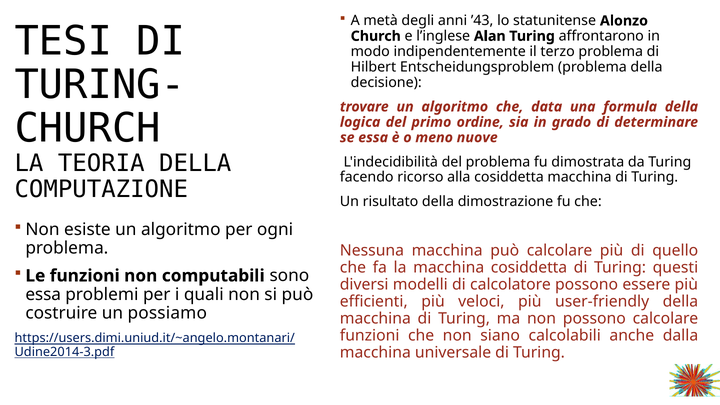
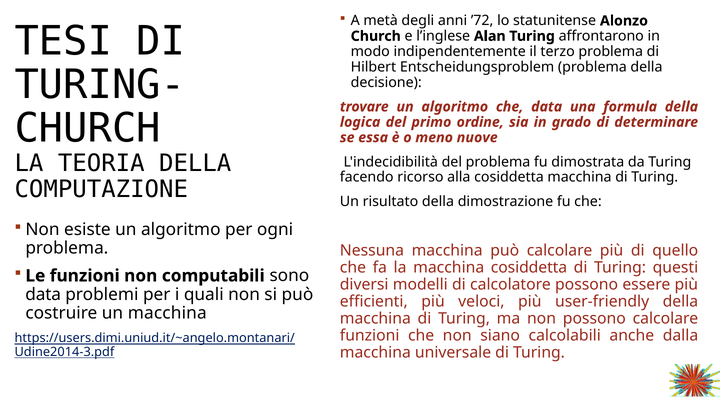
’43: ’43 -> ’72 (482, 21)
essa: essa -> data (43, 294)
un possiamo: possiamo -> macchina (167, 313)
